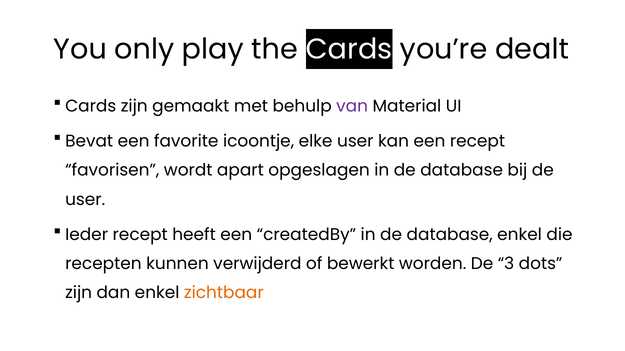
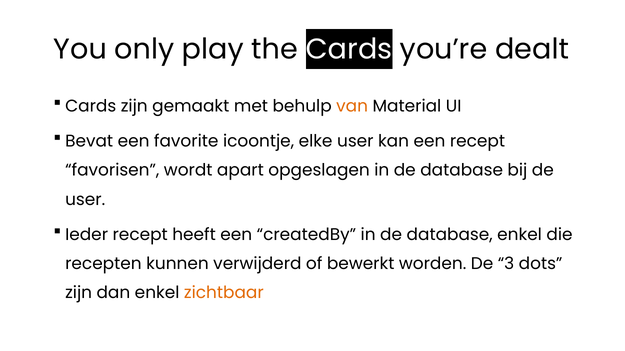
van colour: purple -> orange (352, 106)
